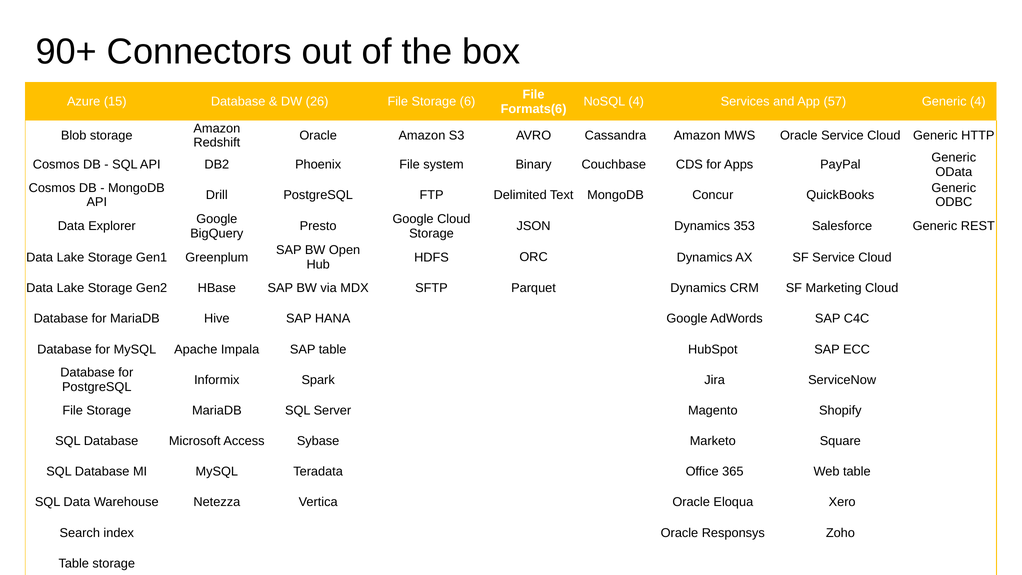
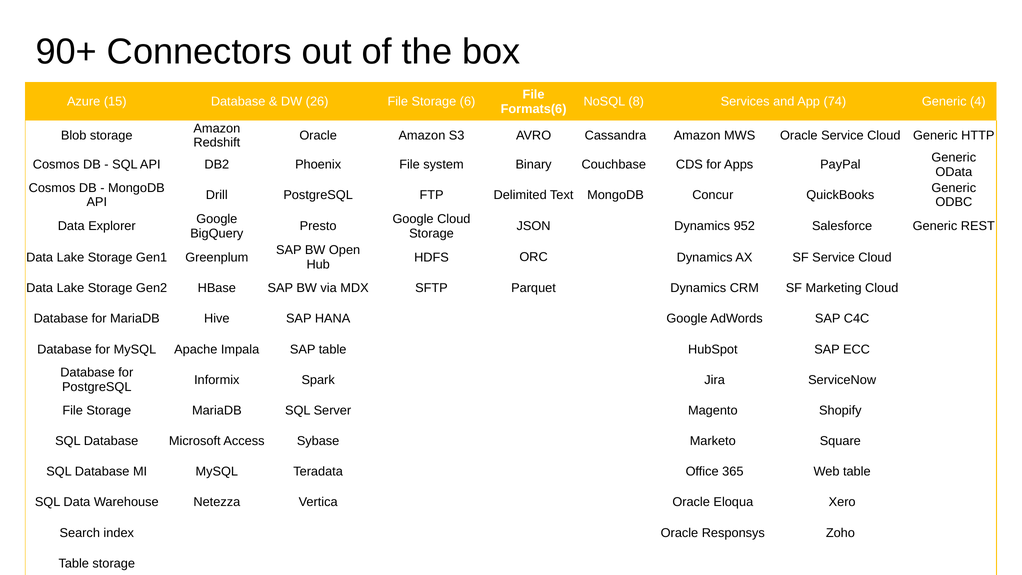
NoSQL 4: 4 -> 8 (636, 102)
57: 57 -> 74 (835, 102)
353: 353 -> 952 (744, 226)
